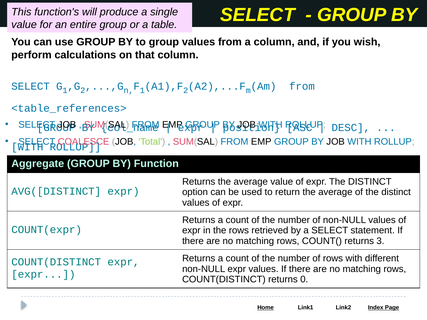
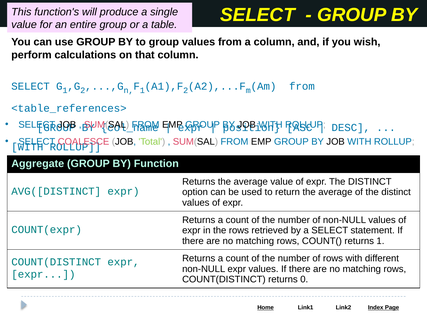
returns 3: 3 -> 1 (380, 241)
